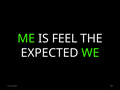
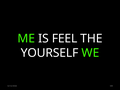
EXPECTED: EXPECTED -> YOURSELF (50, 53)
